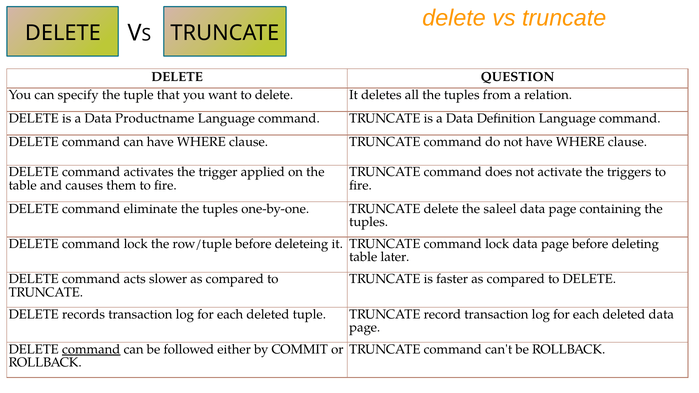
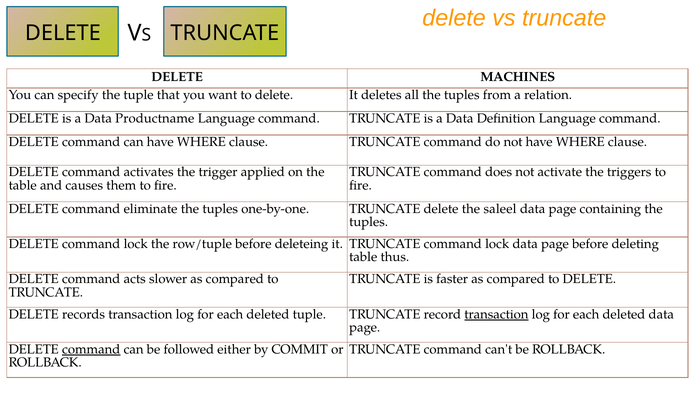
QUESTION: QUESTION -> MACHINES (518, 77)
later: later -> thus (395, 257)
transaction underline: none -> present (496, 314)
